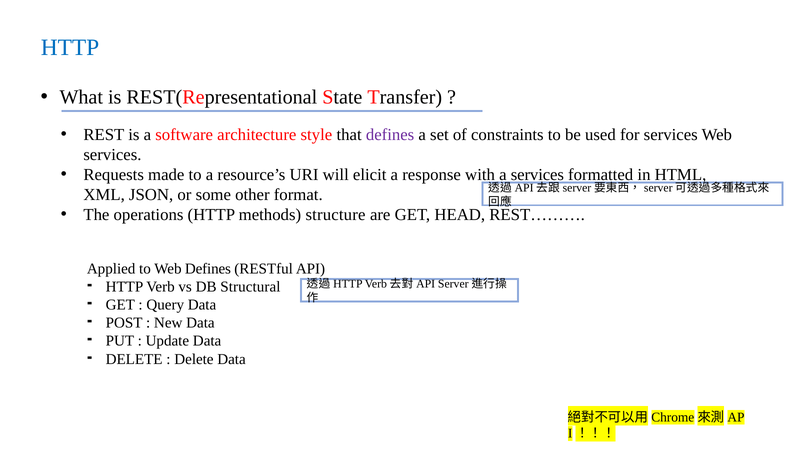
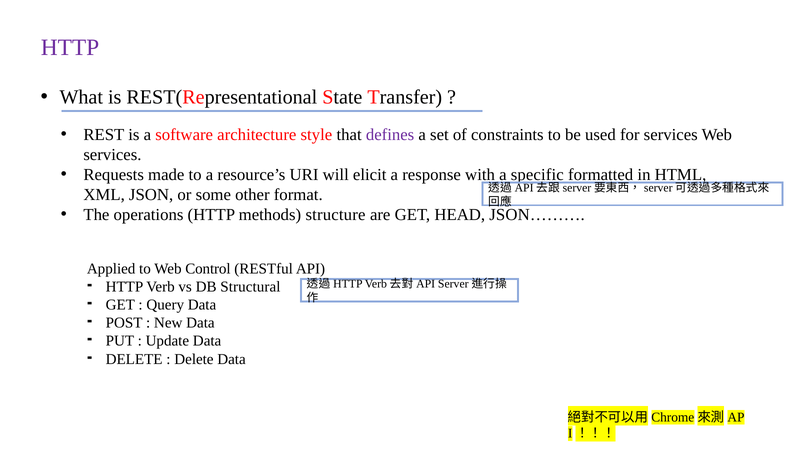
HTTP colour: blue -> purple (70, 47)
a services: services -> specific (537, 175)
REST………: REST……… -> JSON……… (537, 215)
Web Defines: Defines -> Control (208, 269)
